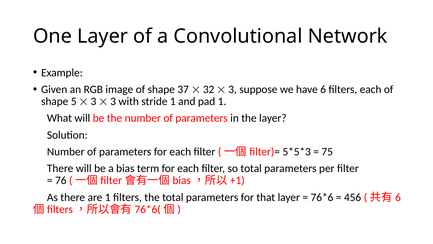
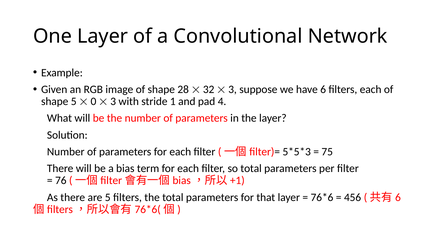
37: 37 -> 28 (183, 89)
3: 3 -> 0 (93, 101)
pad 1: 1 -> 4 (222, 101)
are 1: 1 -> 5 (108, 197)
